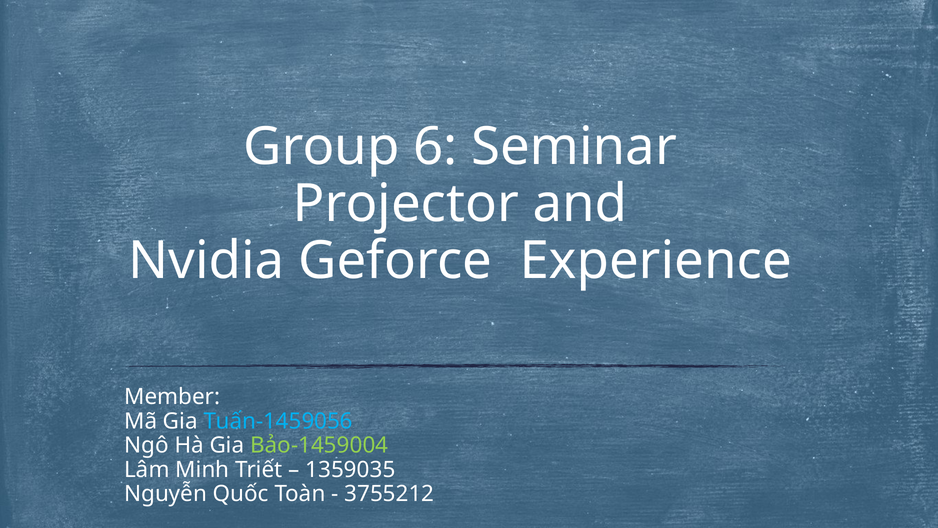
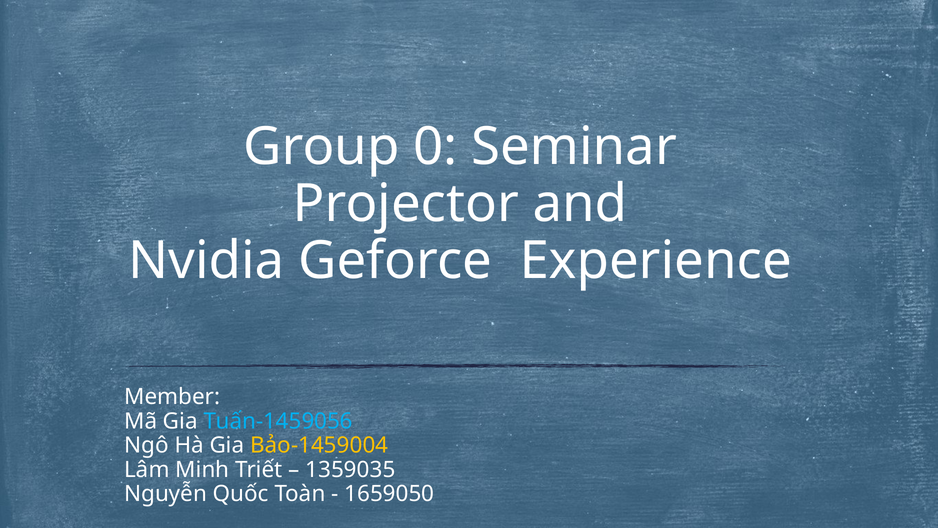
6: 6 -> 0 (435, 147)
Bảo-1459004 colour: light green -> yellow (319, 445)
3755212: 3755212 -> 1659050 (389, 494)
